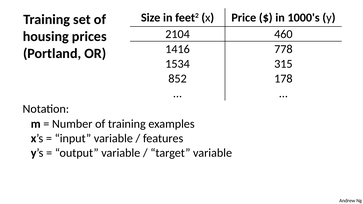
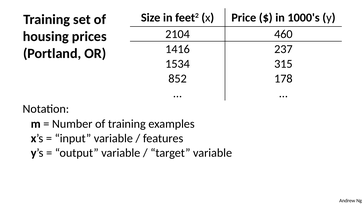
778: 778 -> 237 (283, 49)
